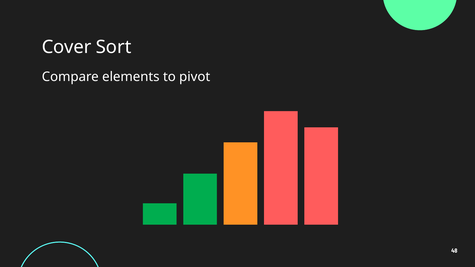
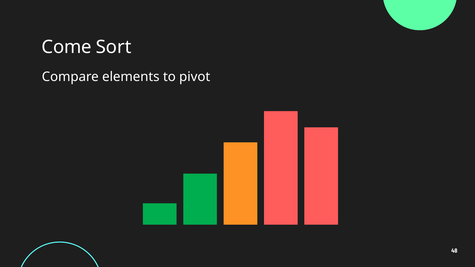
Cover: Cover -> Come (67, 47)
